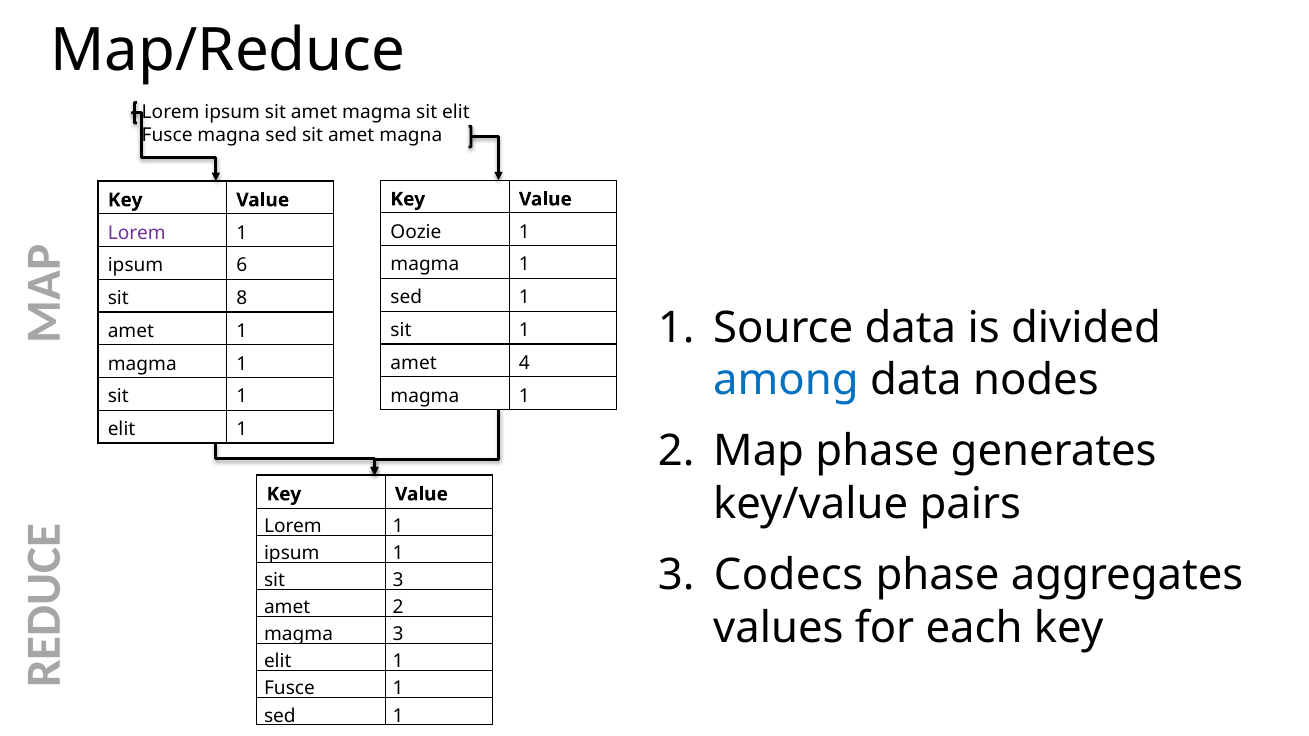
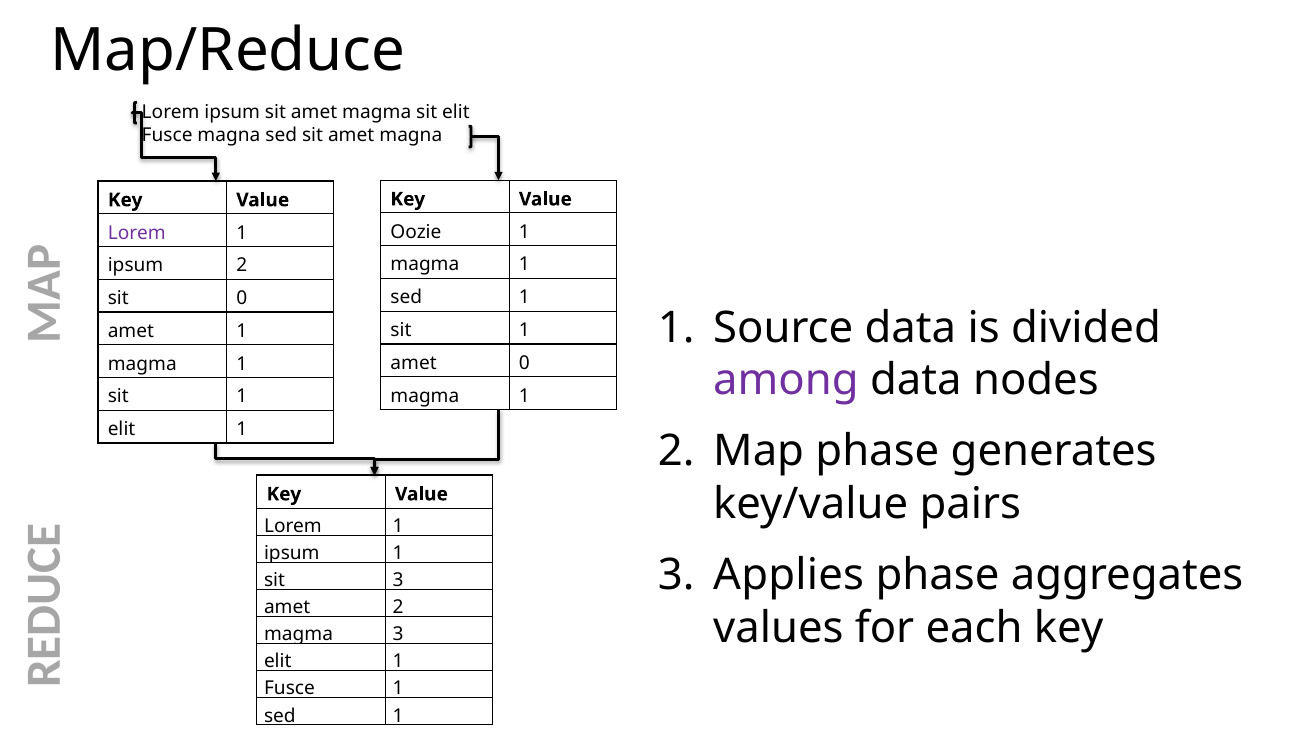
ipsum 6: 6 -> 2 (242, 266)
sit 8: 8 -> 0 (242, 298)
amet 4: 4 -> 0 (524, 363)
among colour: blue -> purple (786, 380)
Codecs: Codecs -> Applies (789, 576)
